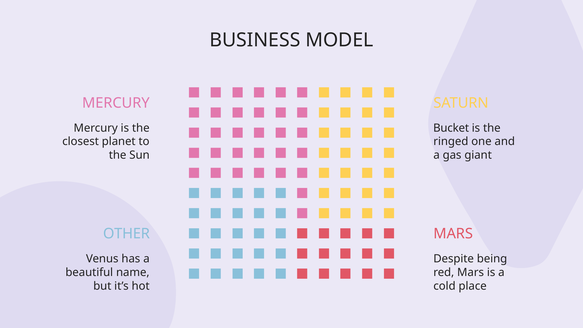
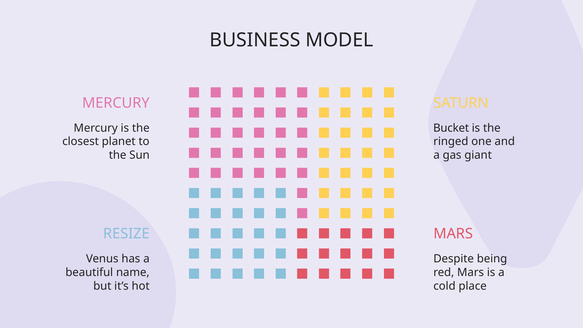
OTHER: OTHER -> RESIZE (126, 234)
